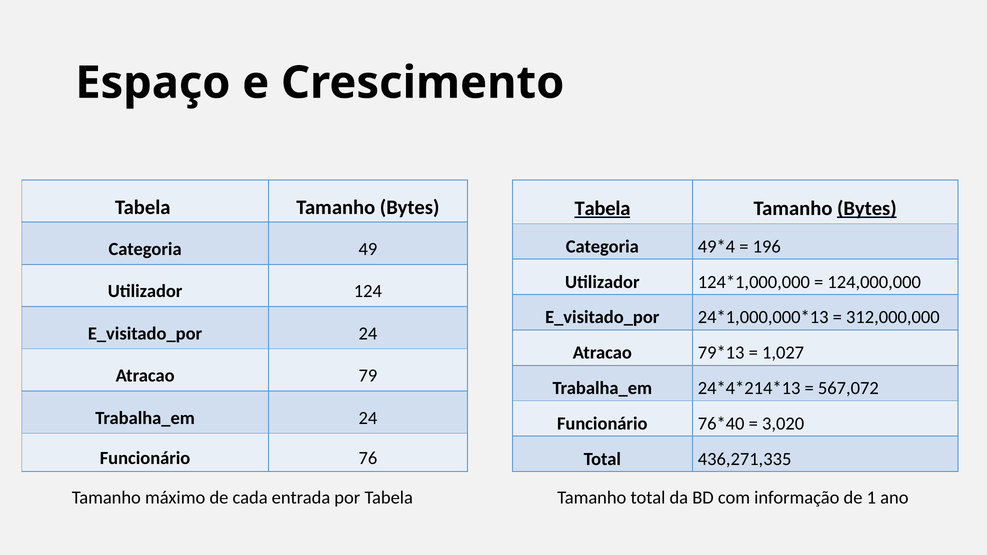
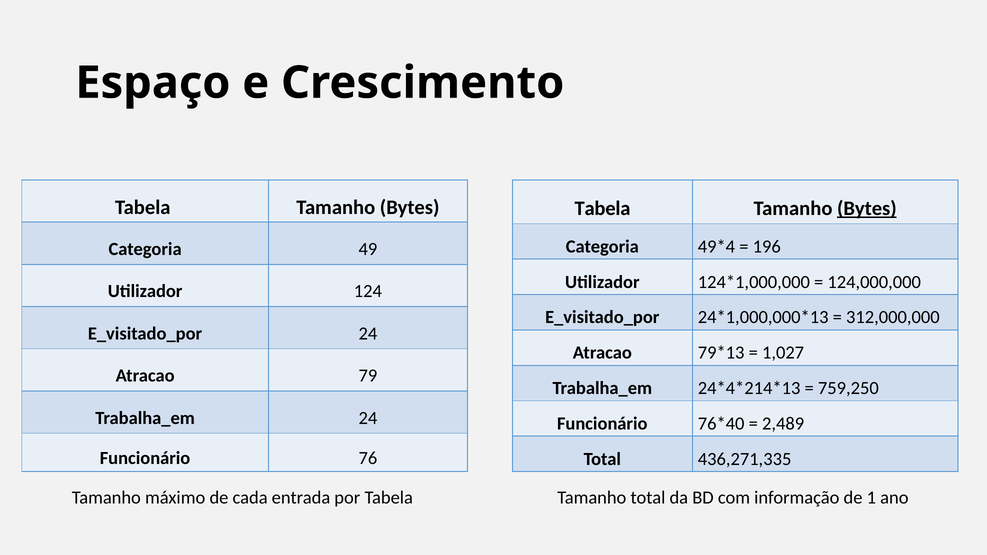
Tabela underline: present -> none (602, 208)
567,072: 567,072 -> 759,250 (848, 388)
3,020: 3,020 -> 2,489 (783, 424)
